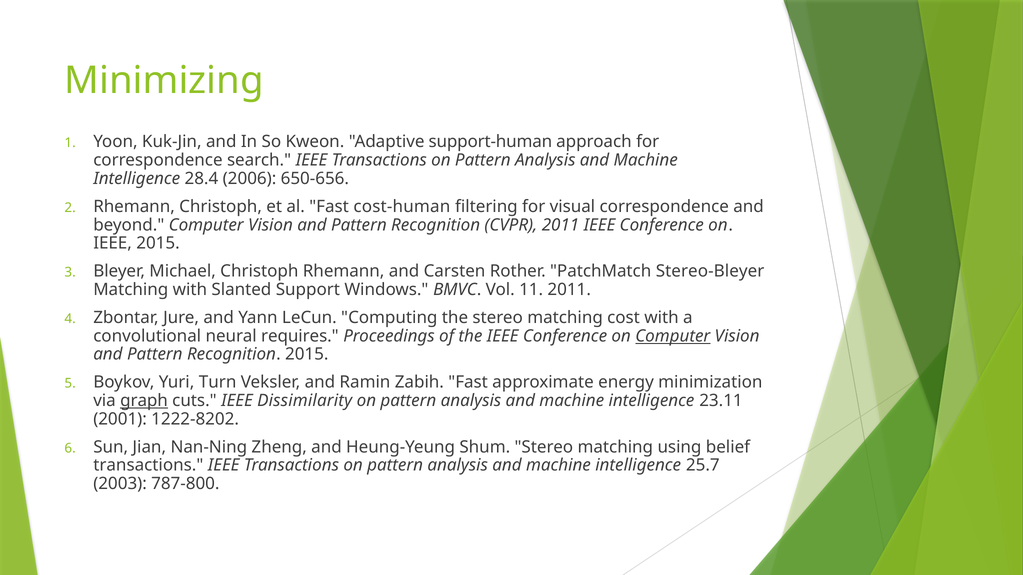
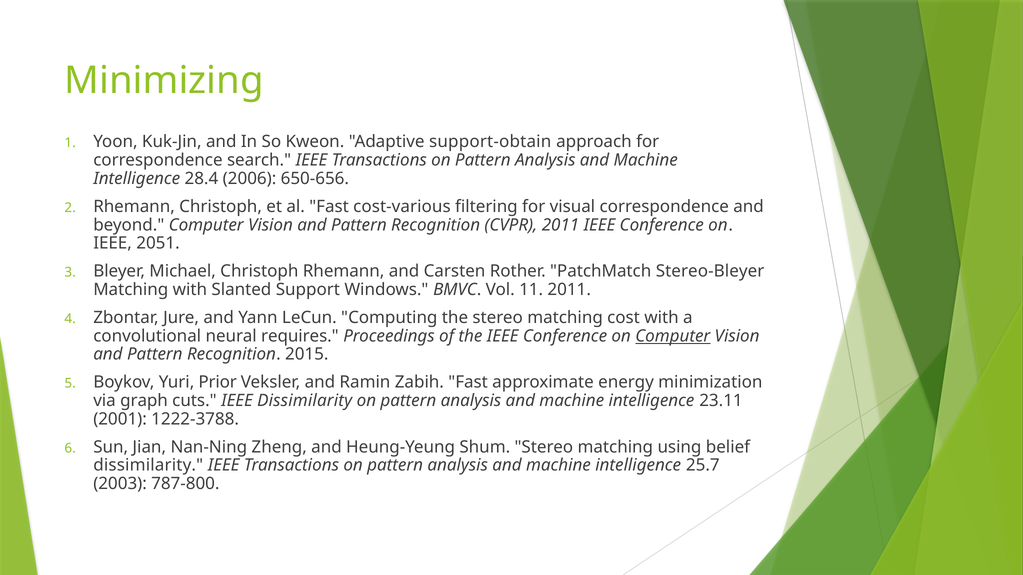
support-human: support-human -> support-obtain (490, 142)
cost-human: cost-human -> cost-various (402, 207)
IEEE 2015: 2015 -> 2051 (158, 243)
Turn: Turn -> Prior (218, 383)
graph underline: present -> none (144, 401)
1222-8202: 1222-8202 -> 1222-3788 (195, 419)
transactions: transactions -> dissimilarity (148, 466)
